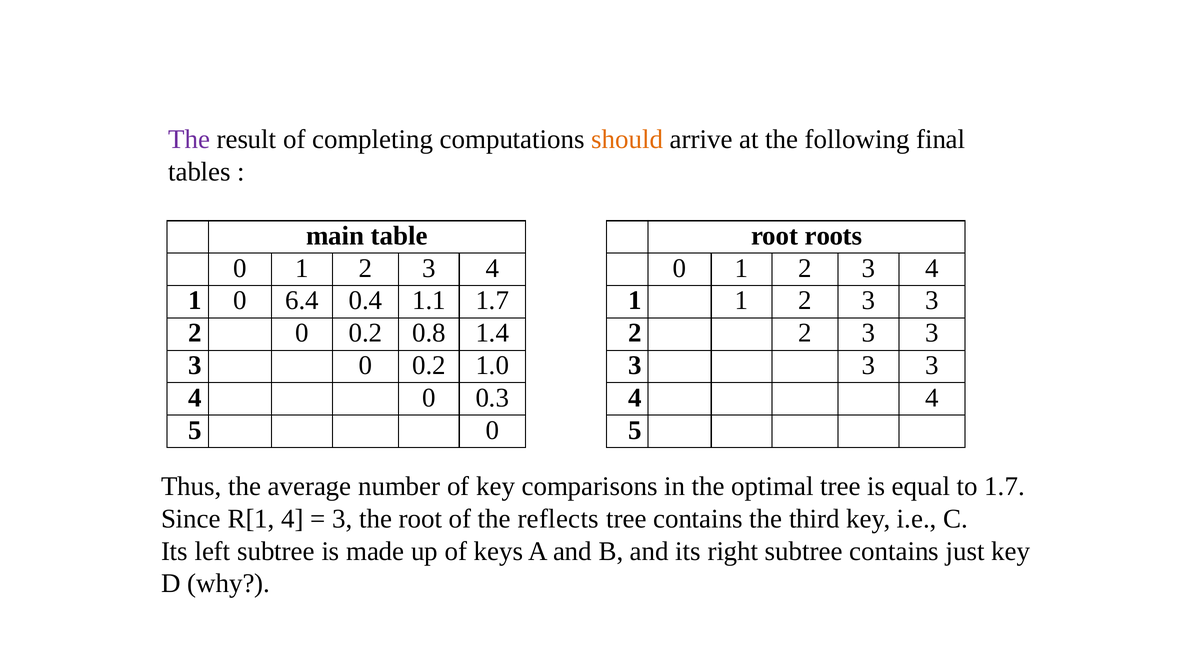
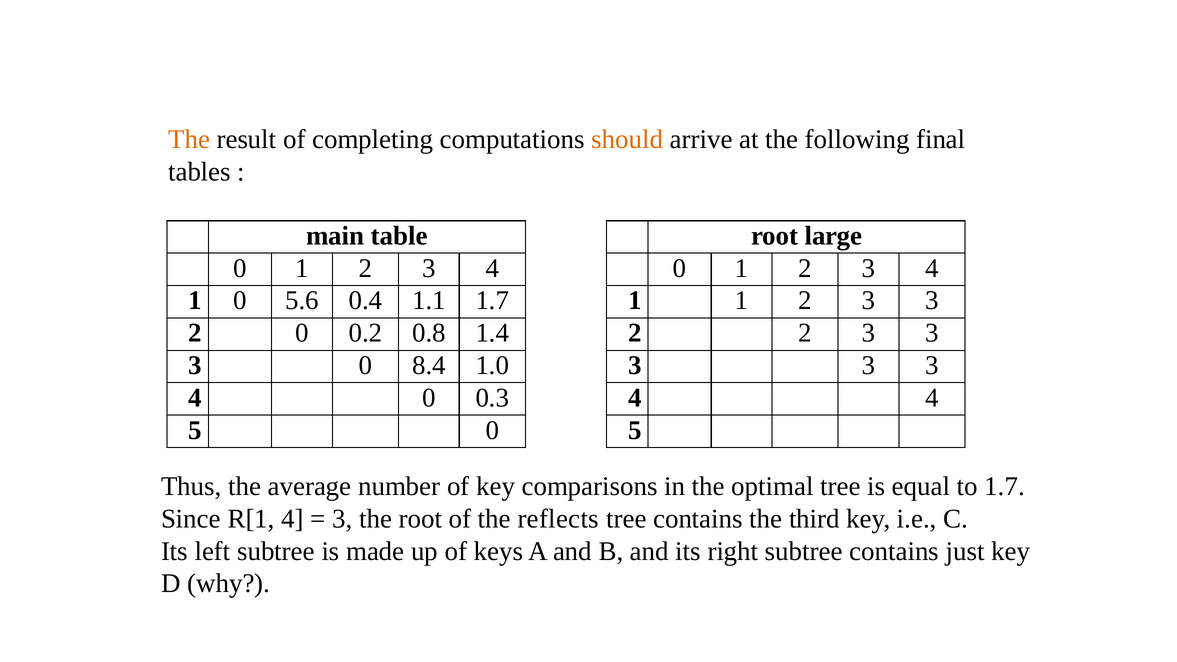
The colour: purple -> orange (189, 139)
roots: roots -> large (833, 236)
6.4: 6.4 -> 5.6 (302, 301)
3 0 0.2: 0.2 -> 8.4 (429, 365)
